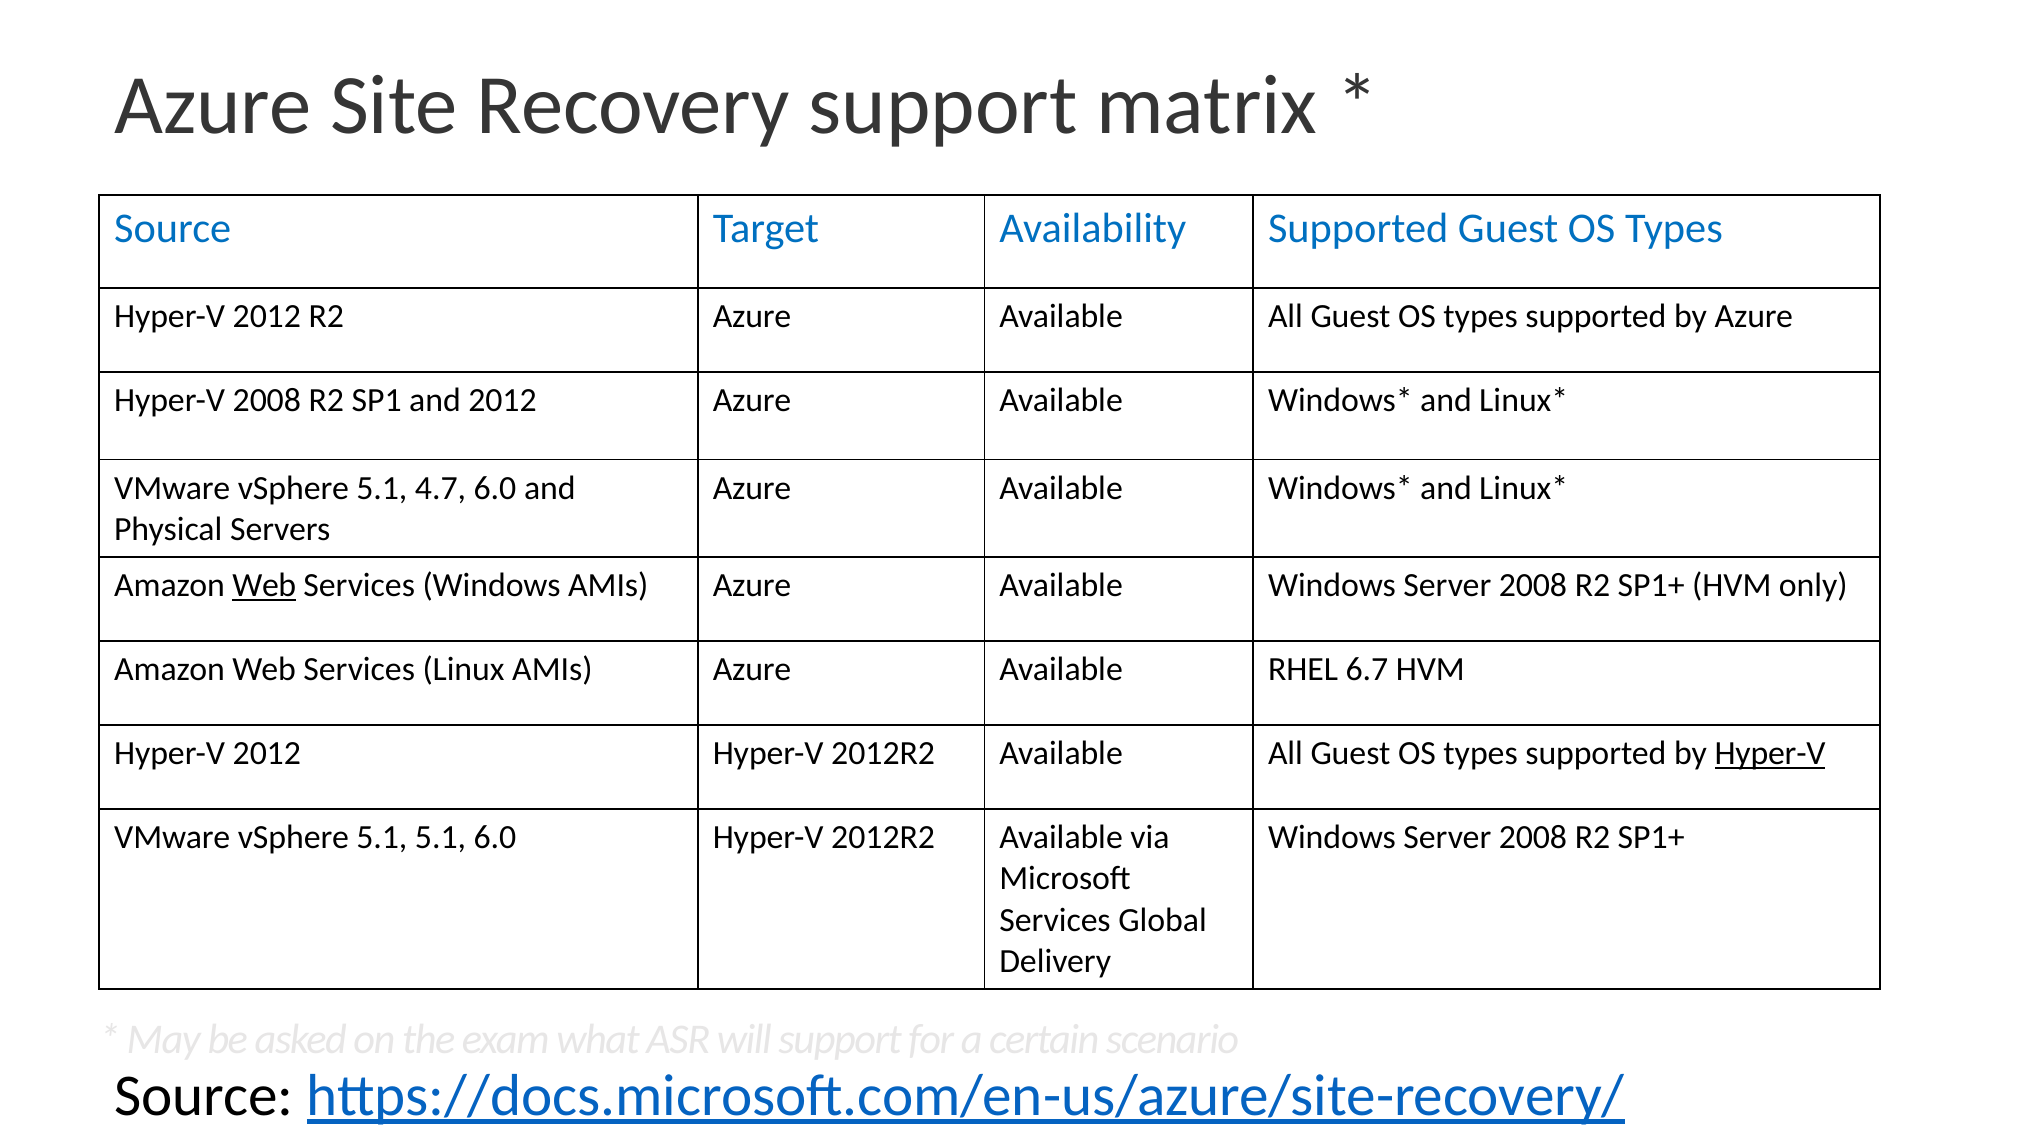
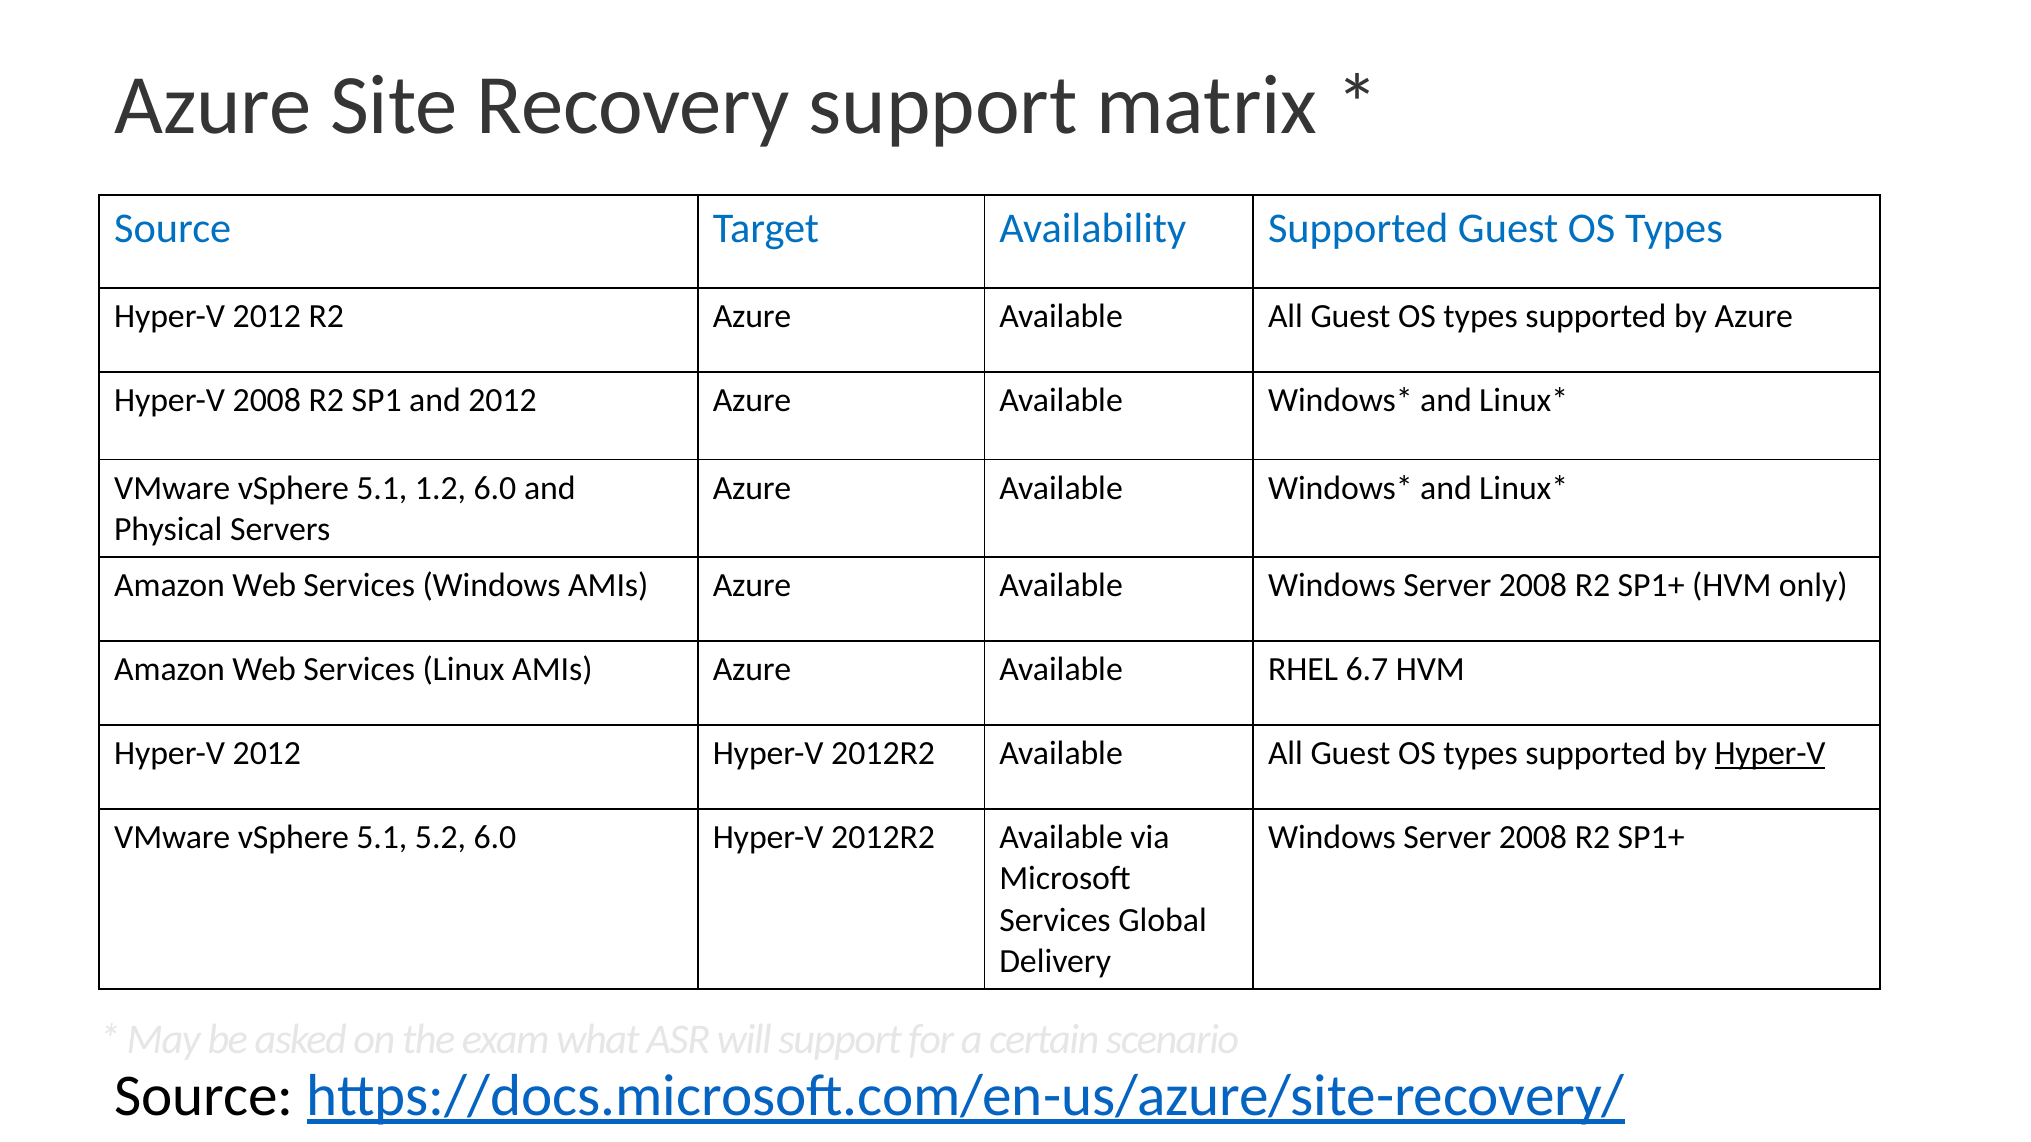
4.7: 4.7 -> 1.2 (441, 488)
Web underline: present -> none (264, 586)
5.1 5.1: 5.1 -> 5.2 (441, 838)
